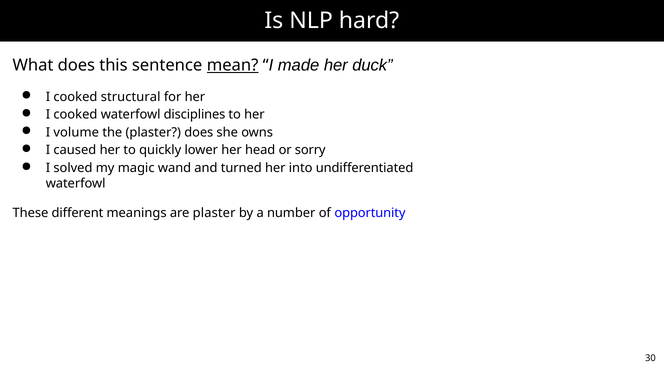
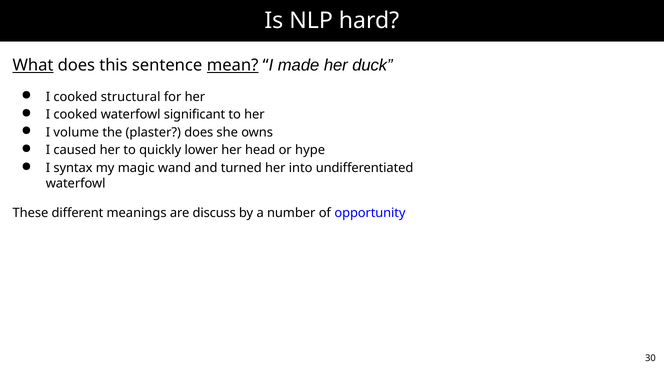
What underline: none -> present (33, 65)
disciplines: disciplines -> significant (195, 115)
sorry: sorry -> hype (310, 150)
solved: solved -> syntax (73, 168)
are plaster: plaster -> discuss (214, 213)
